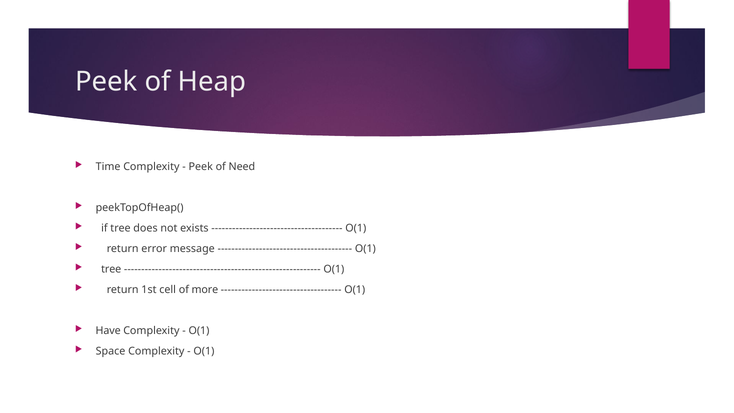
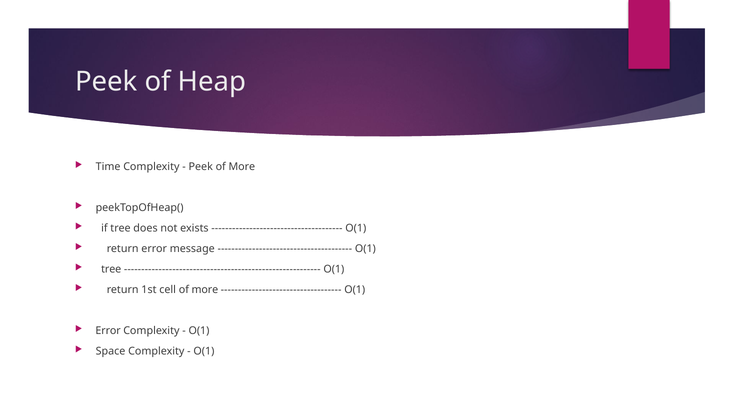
Peek of Need: Need -> More (242, 167)
Have: Have -> Error (108, 331)
